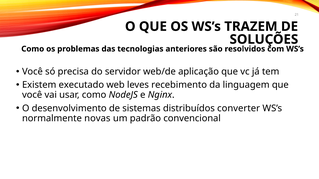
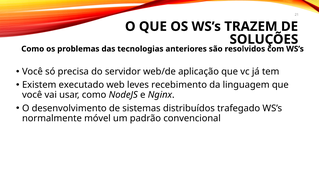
converter: converter -> trafegado (239, 108)
novas: novas -> móvel (97, 119)
